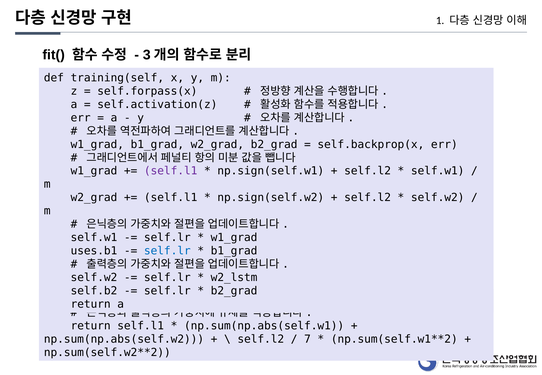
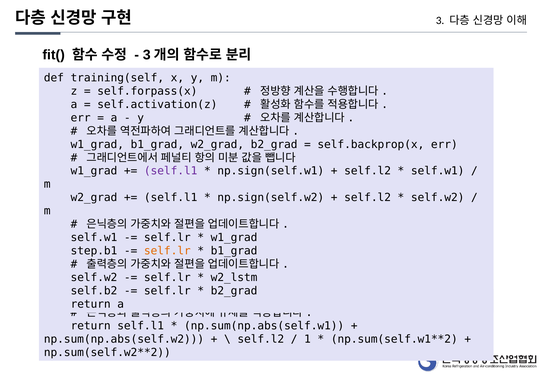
1: 1 -> 3 (440, 21)
uses.b1: uses.b1 -> step.b1 (94, 251)
self.lr colour: blue -> orange (167, 251)
7: 7 -> 1 (307, 339)
